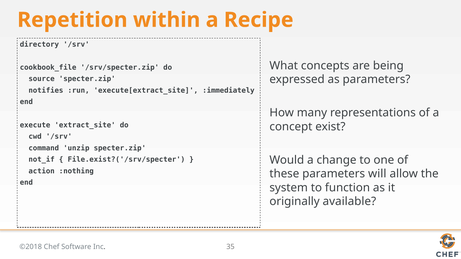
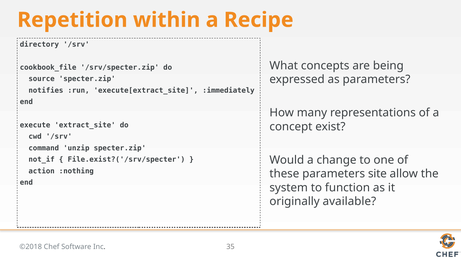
will: will -> site (377, 174)
